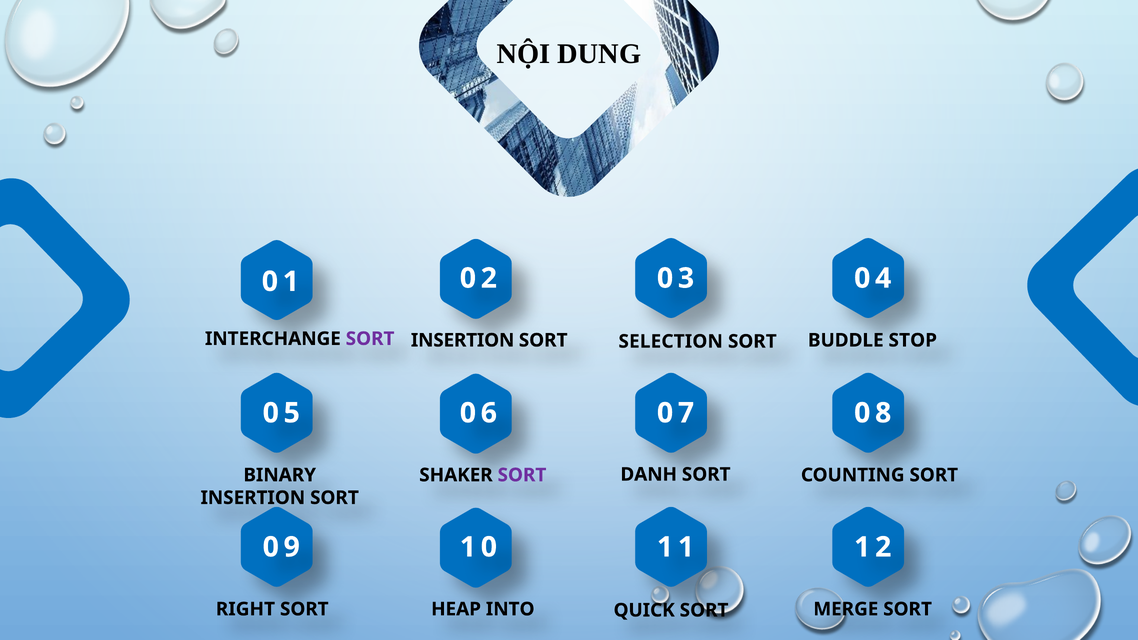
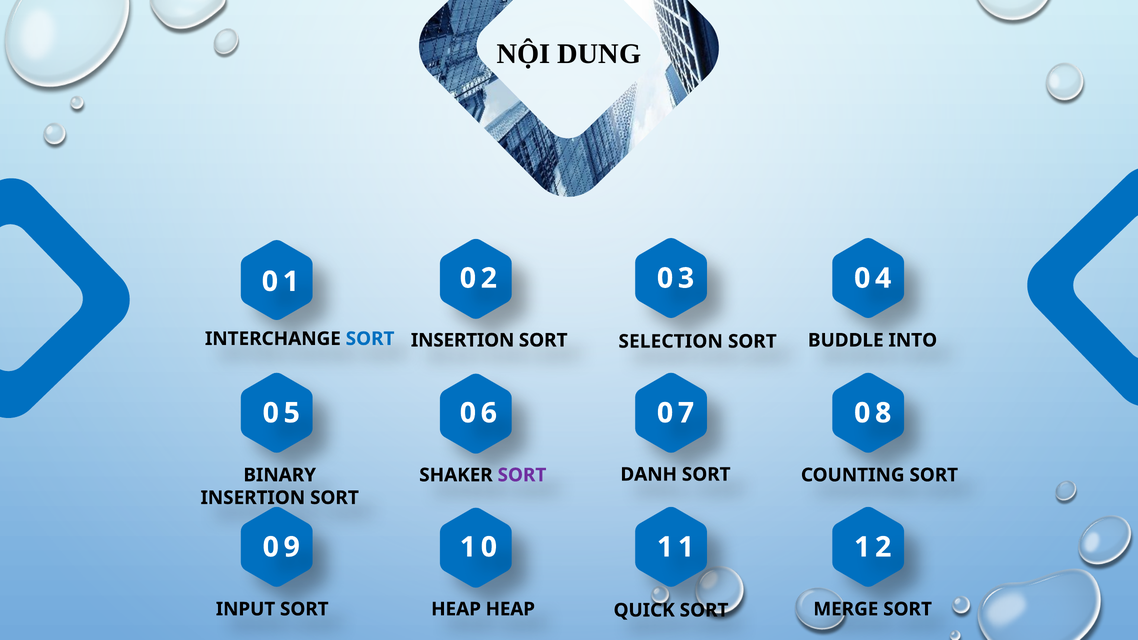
SORT colour: purple -> blue (370, 339)
STOP: STOP -> INTO (913, 340)
RIGHT: RIGHT -> INPUT (246, 609)
HEAP INTO: INTO -> HEAP (510, 609)
